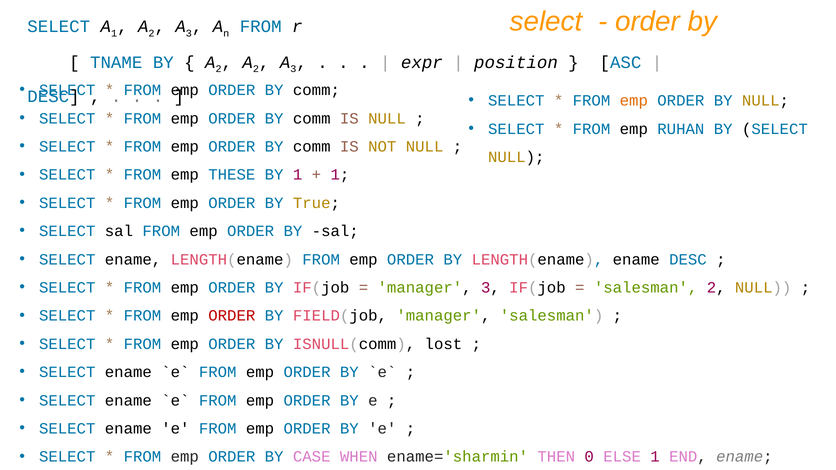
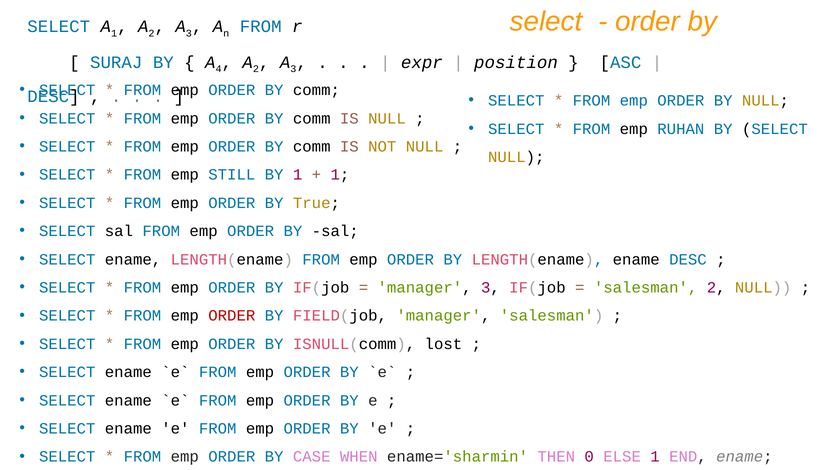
TNAME: TNAME -> SURAJ (116, 62)
2: 2 -> 4 (219, 69)
emp colour: orange -> blue (634, 101)
THESE: THESE -> STILL (232, 175)
